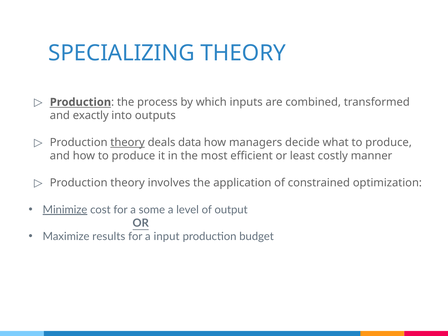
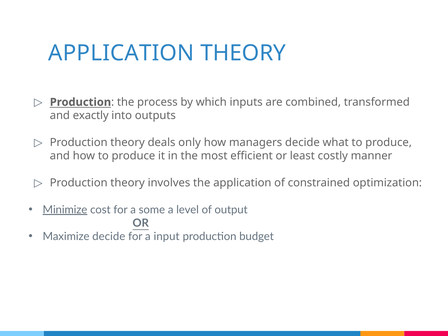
SPECIALIZING: SPECIALIZING -> APPLICATION (121, 53)
theory underline: present -> none (128, 142)
data: data -> only (190, 142)
Maximize results: results -> decide (109, 237)
